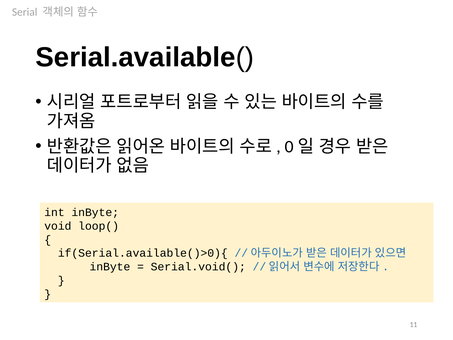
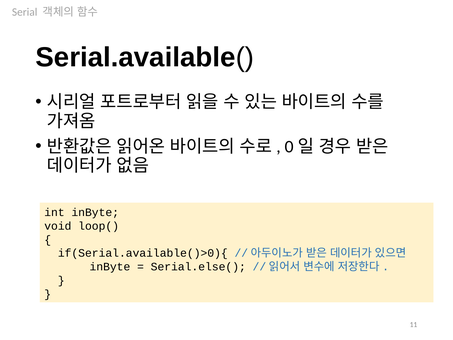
Serial.void(: Serial.void( -> Serial.else( (198, 267)
